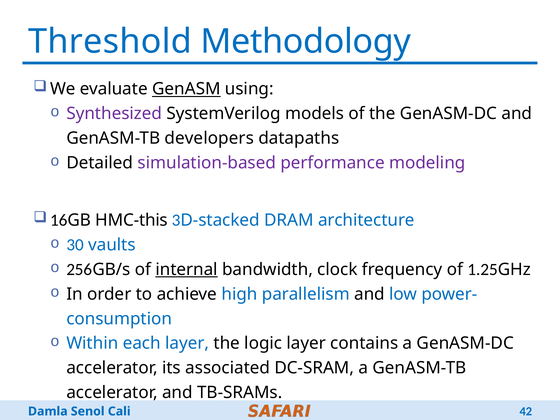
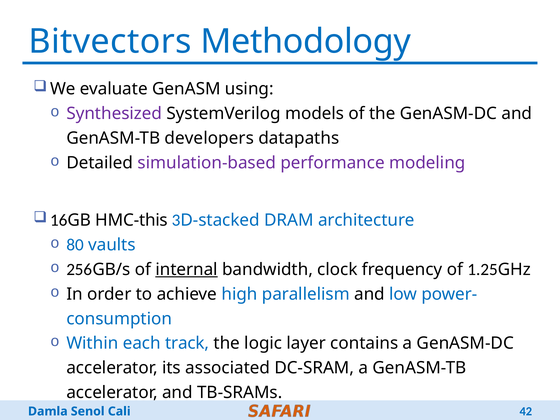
Threshold: Threshold -> Bitvectors (110, 41)
GenASM underline: present -> none (186, 89)
30: 30 -> 80 (75, 245)
each layer: layer -> track (187, 343)
